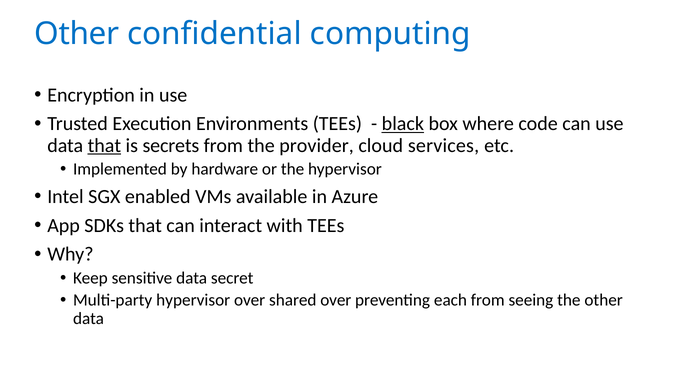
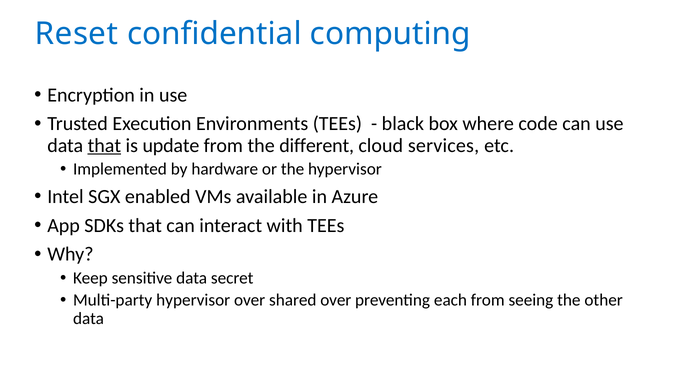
Other: Other -> Reset (76, 34)
black underline: present -> none (403, 124)
secrets: secrets -> update (171, 146)
provider: provider -> different (317, 146)
